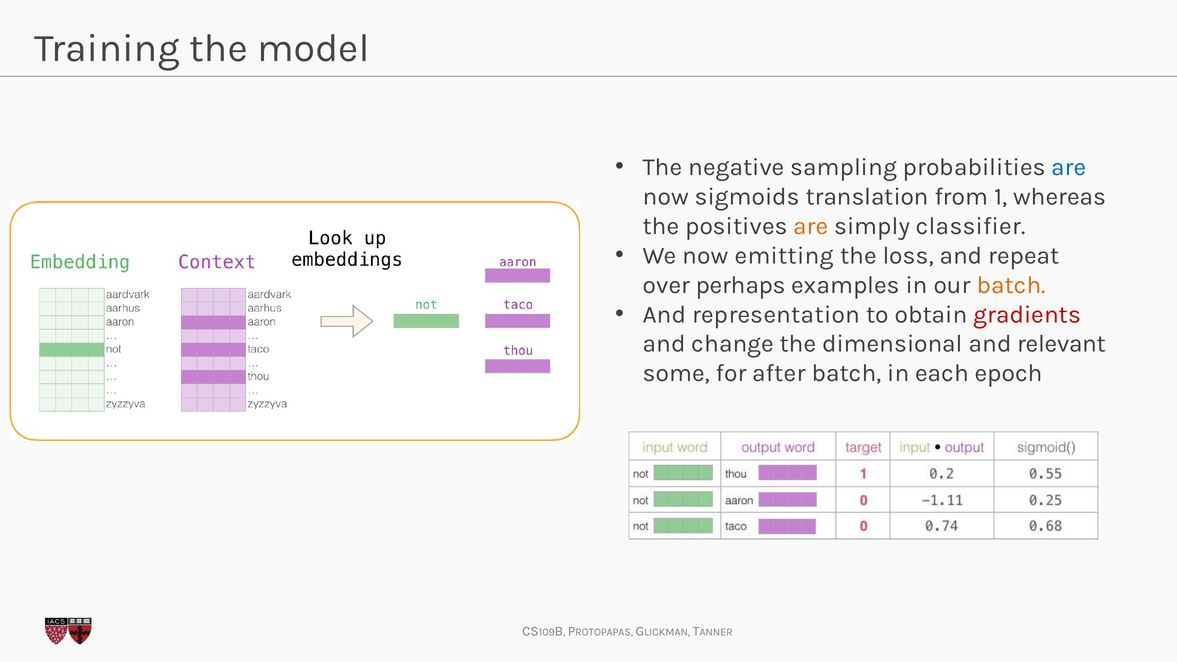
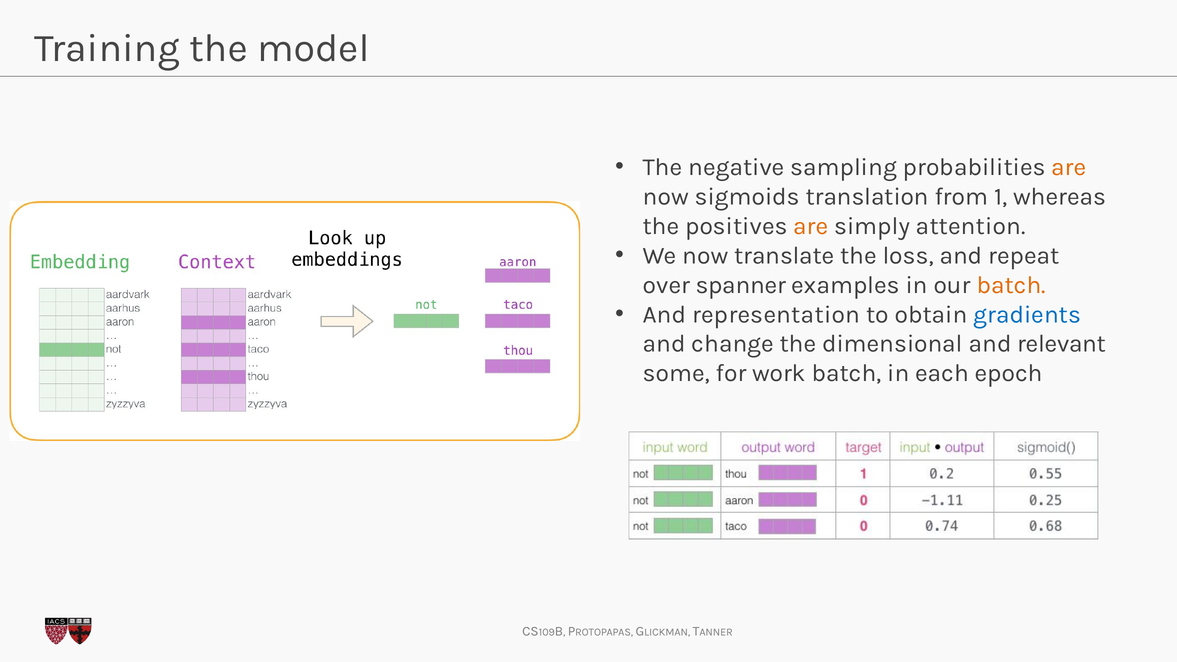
are colour: blue -> orange (1069, 167)
classifier: classifier -> attention (971, 226)
emitting: emitting -> translate (784, 256)
perhaps: perhaps -> spanner (741, 285)
gradients colour: red -> blue (1027, 314)
after: after -> work (779, 373)
